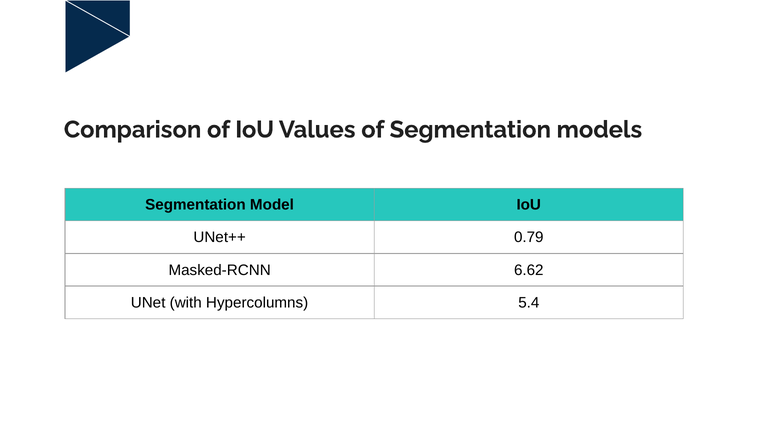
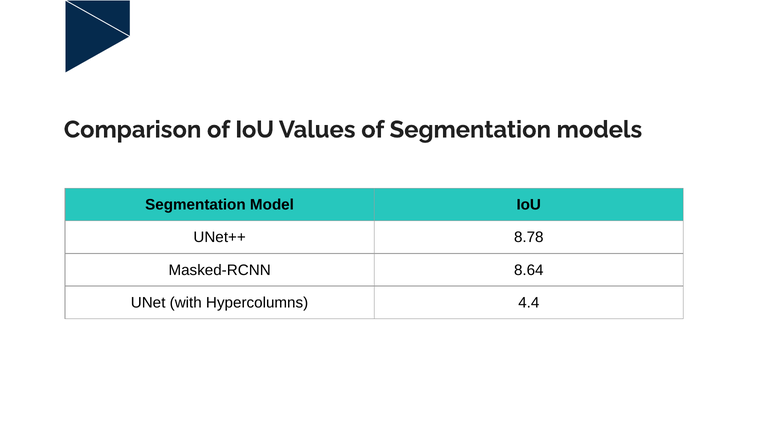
0.79: 0.79 -> 8.78 (529, 238)
6.62: 6.62 -> 8.64 (529, 270)
5.4: 5.4 -> 4.4 (529, 303)
